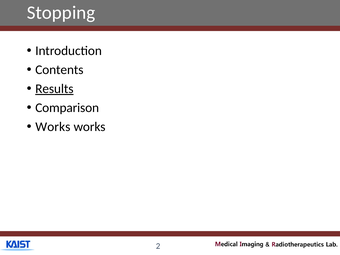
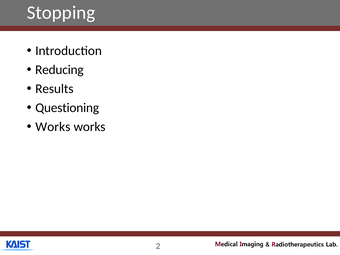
Contents: Contents -> Reducing (59, 70)
Results underline: present -> none (54, 89)
Comparison: Comparison -> Questioning (67, 108)
